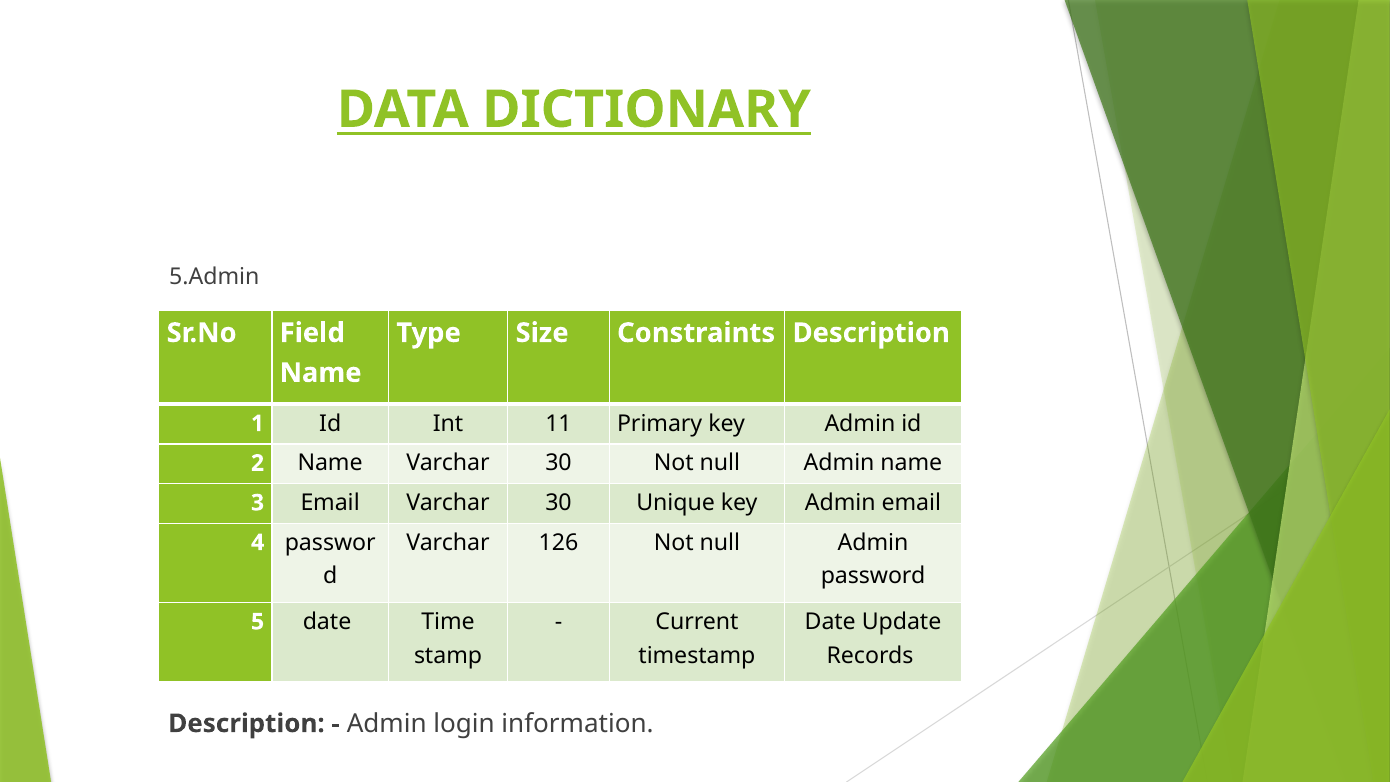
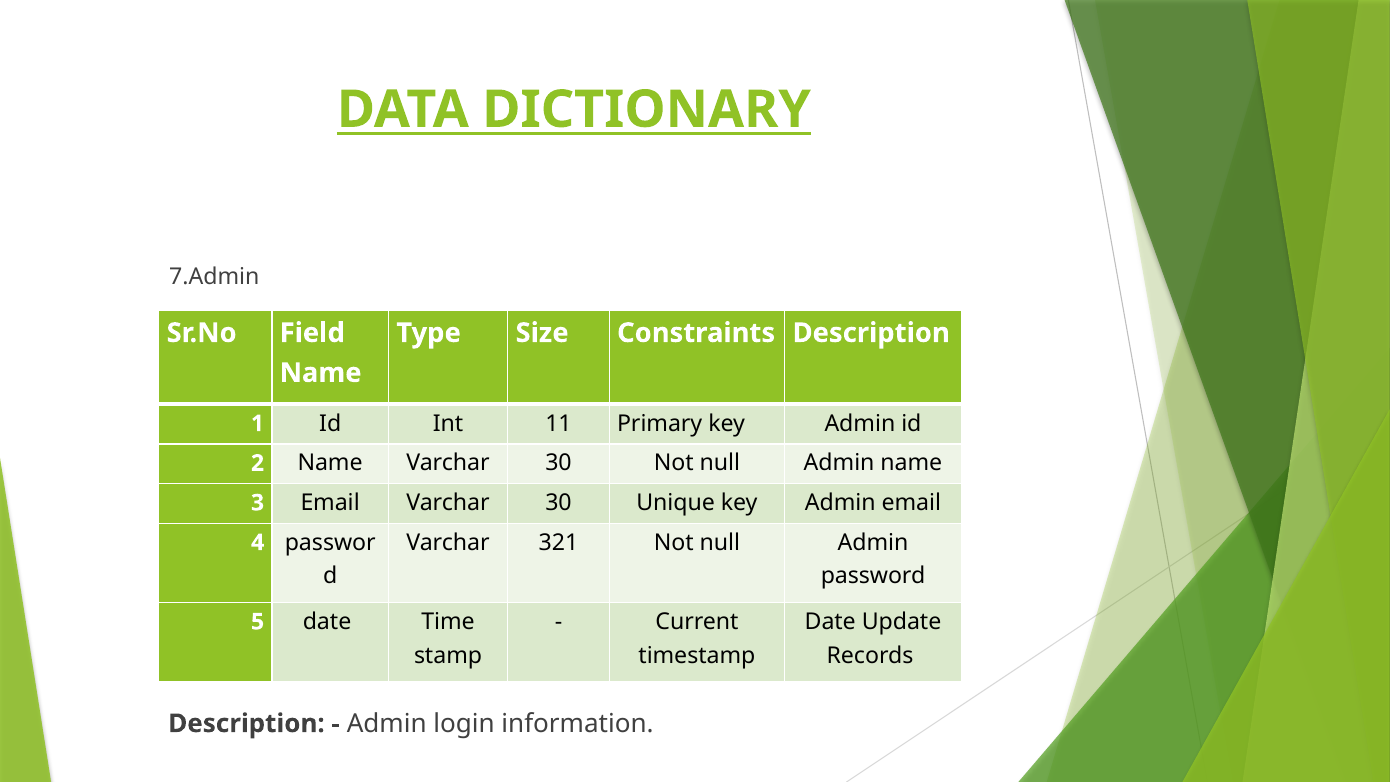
5.Admin: 5.Admin -> 7.Admin (214, 277)
126: 126 -> 321 (559, 542)
